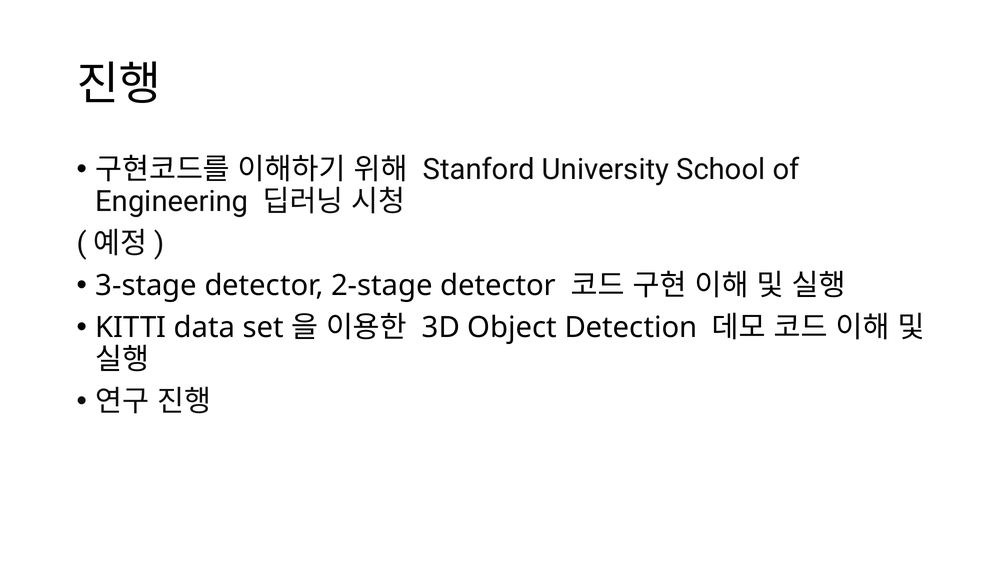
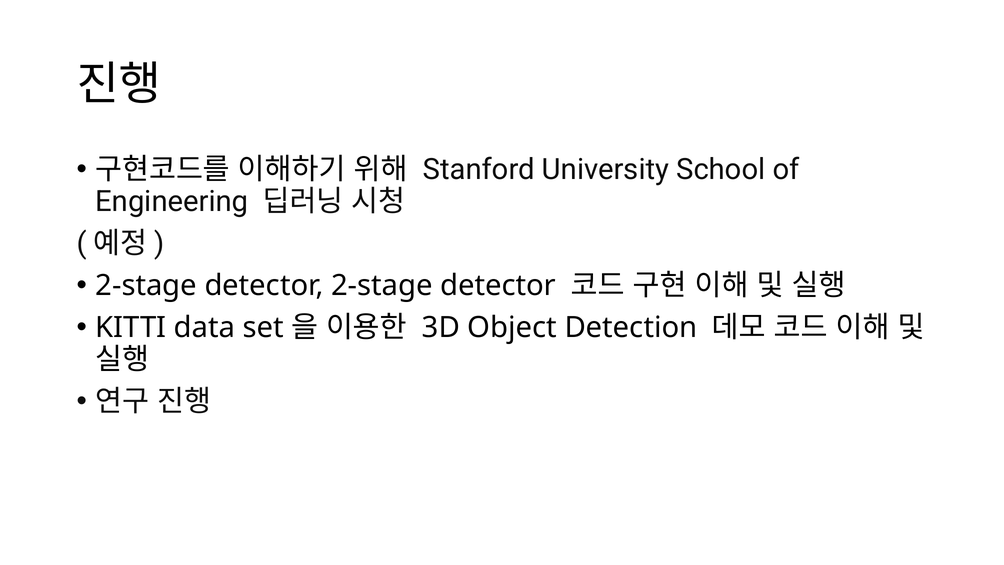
3-stage: 3-stage -> 2-stage (146, 286)
